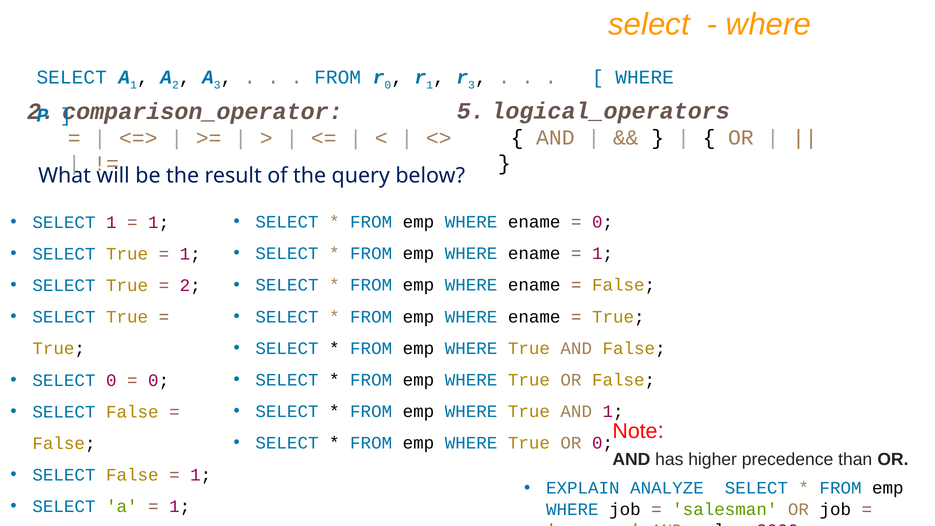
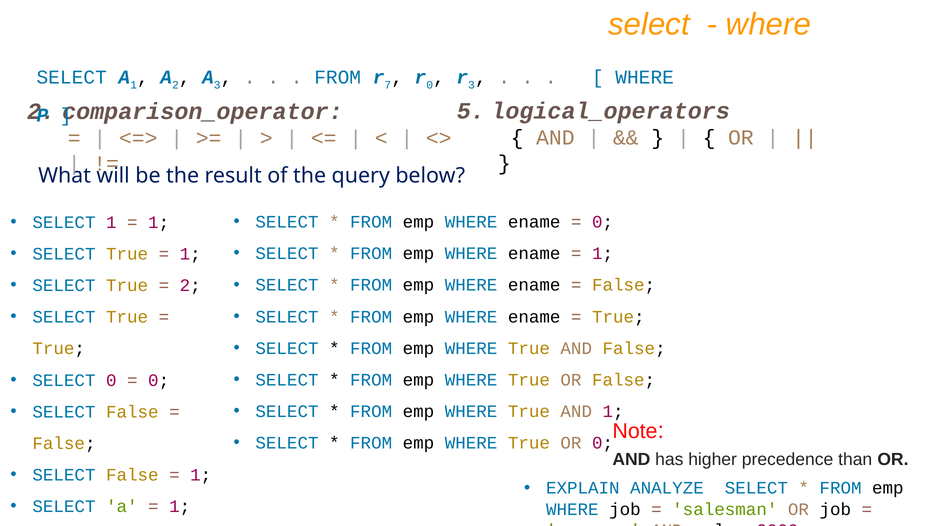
0: 0 -> 7 (388, 85)
1: 1 -> 0 (430, 85)
